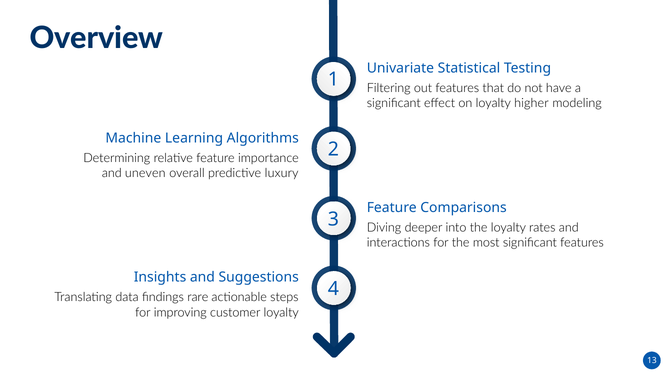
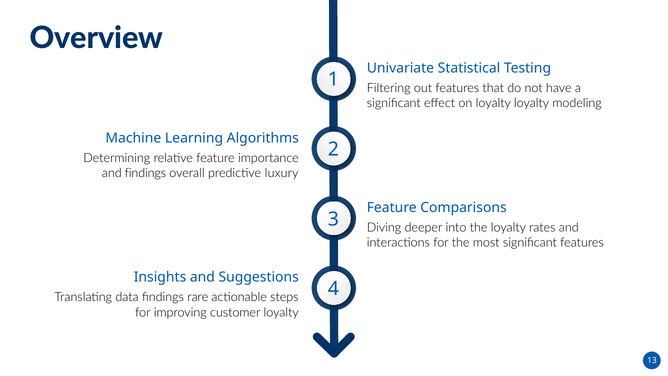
loyalty higher: higher -> loyalty (532, 103)
and uneven: uneven -> findings (145, 173)
